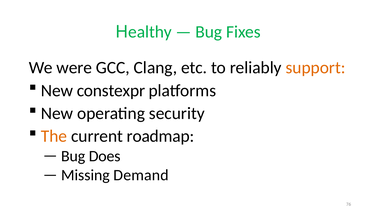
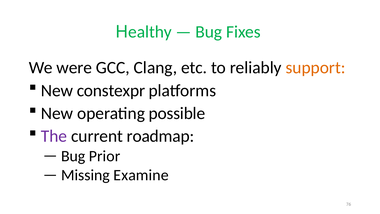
security: security -> possible (177, 113)
The colour: orange -> purple (54, 136)
Does: Does -> Prior (105, 156)
Demand: Demand -> Examine (141, 175)
